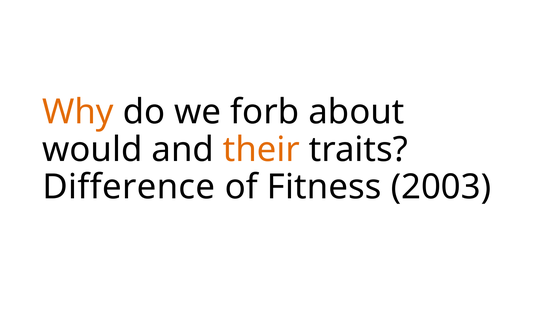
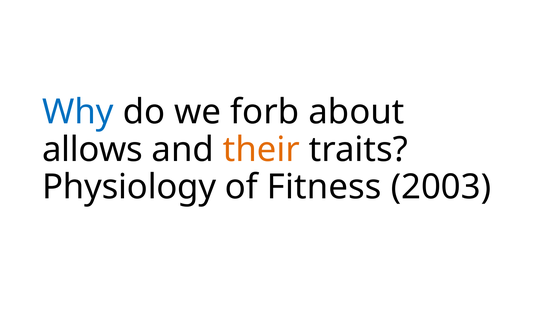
Why colour: orange -> blue (78, 112)
would: would -> allows (92, 149)
Difference: Difference -> Physiology (129, 187)
